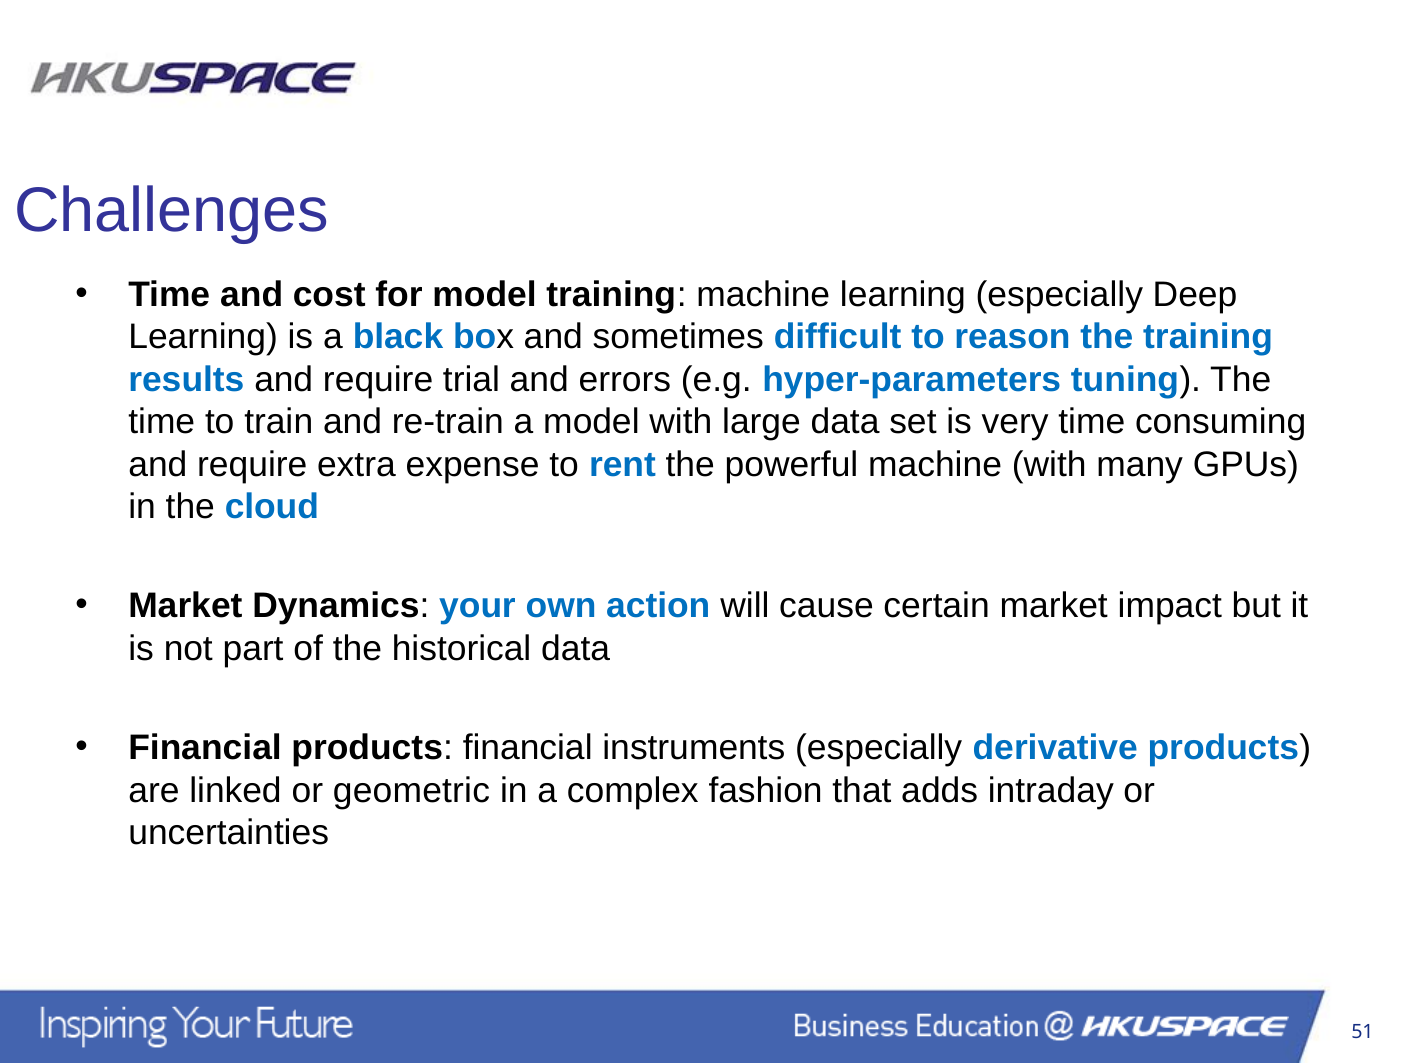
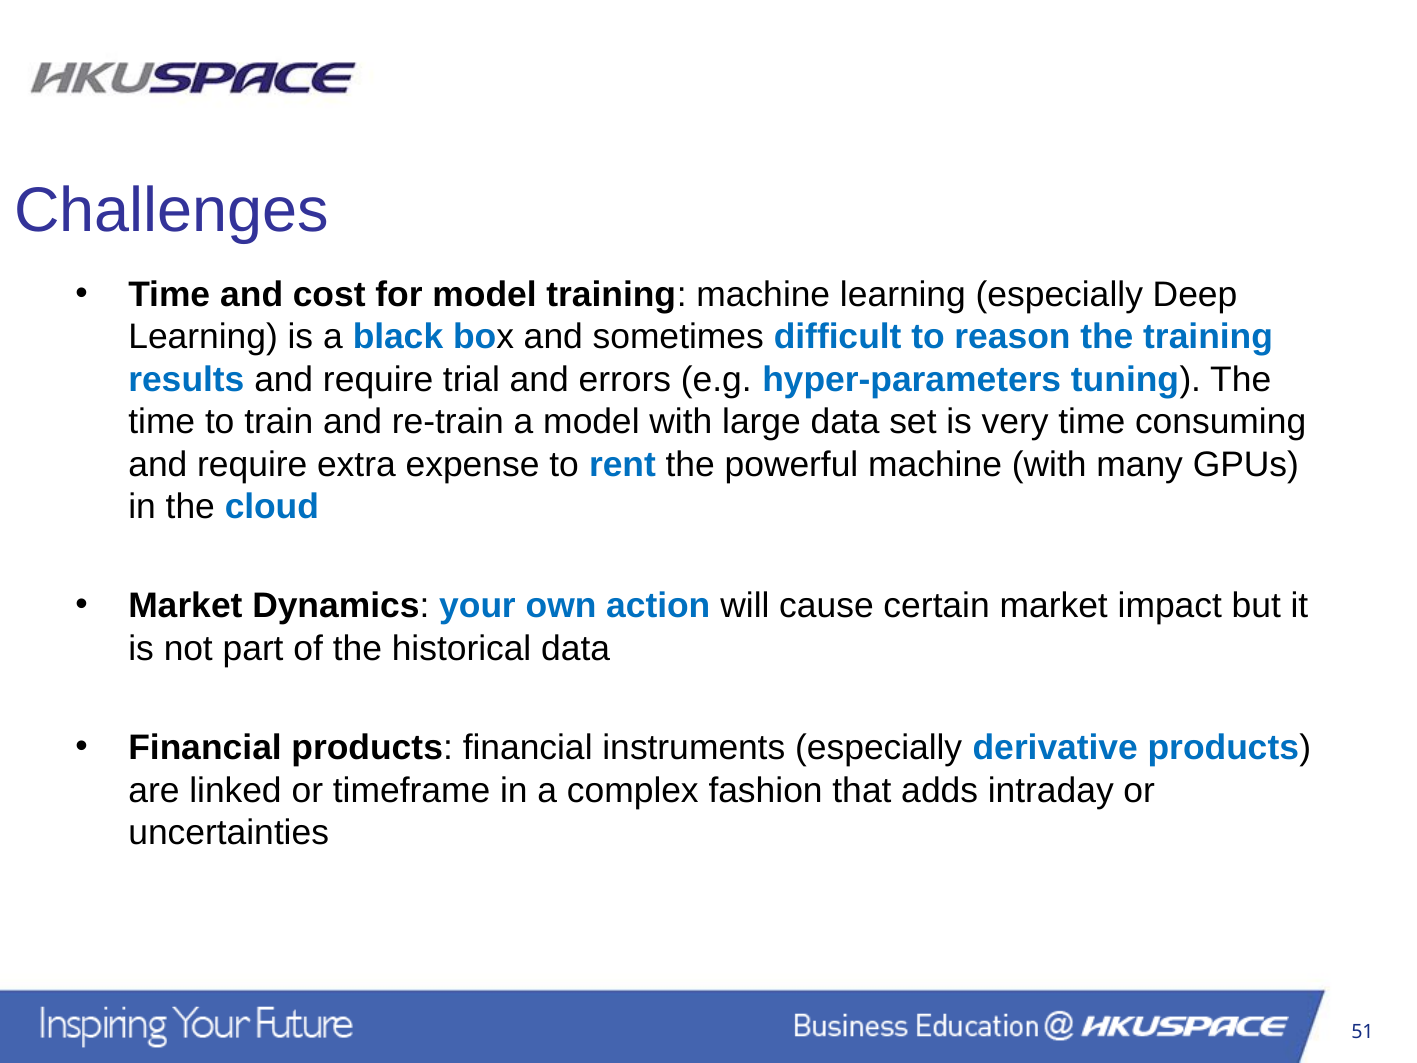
geometric: geometric -> timeframe (412, 790)
